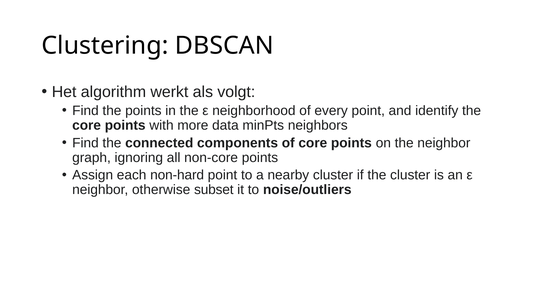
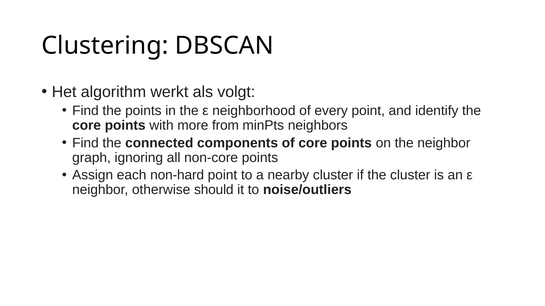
data: data -> from (225, 126)
subset: subset -> should (214, 190)
